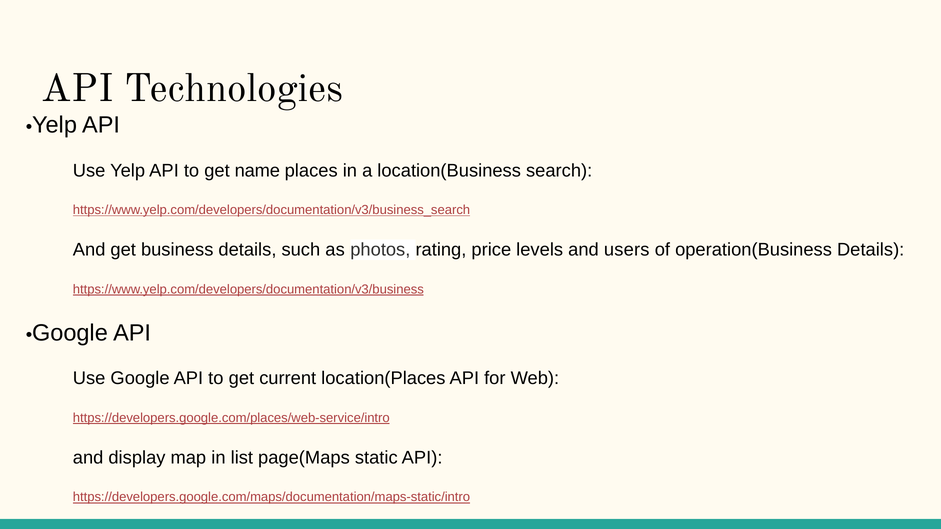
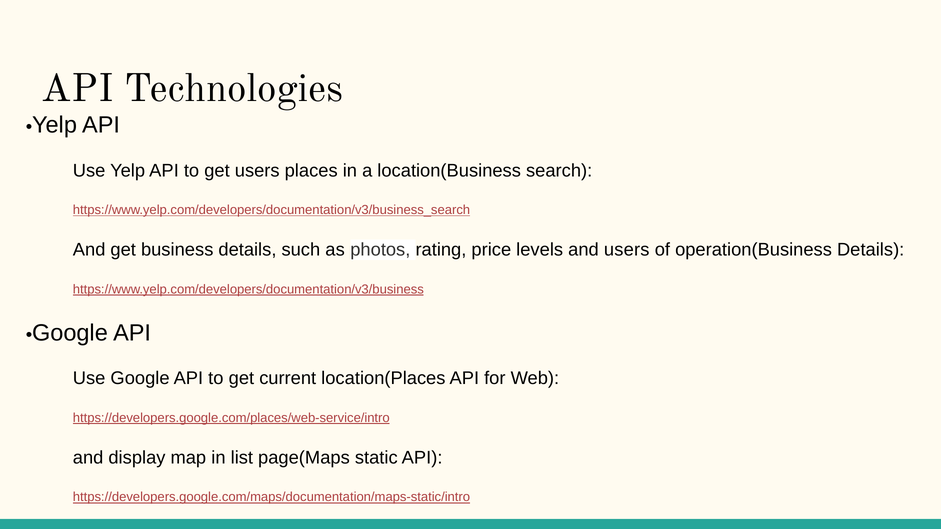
get name: name -> users (257, 171)
